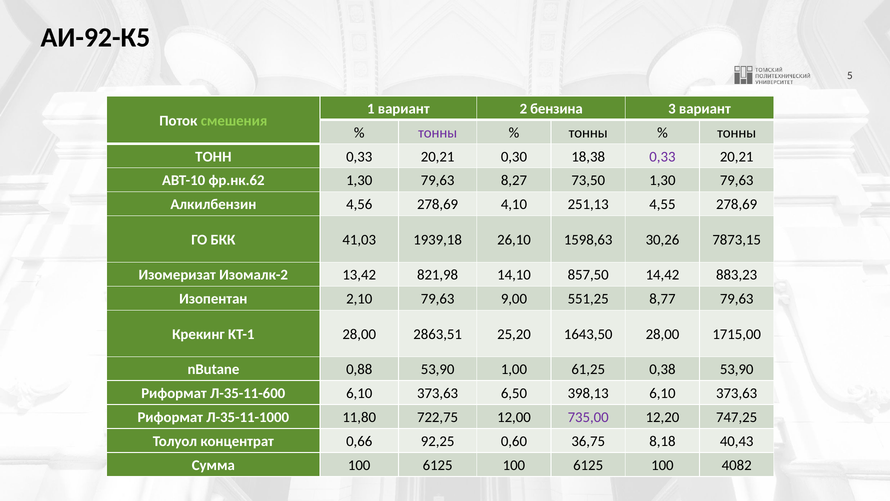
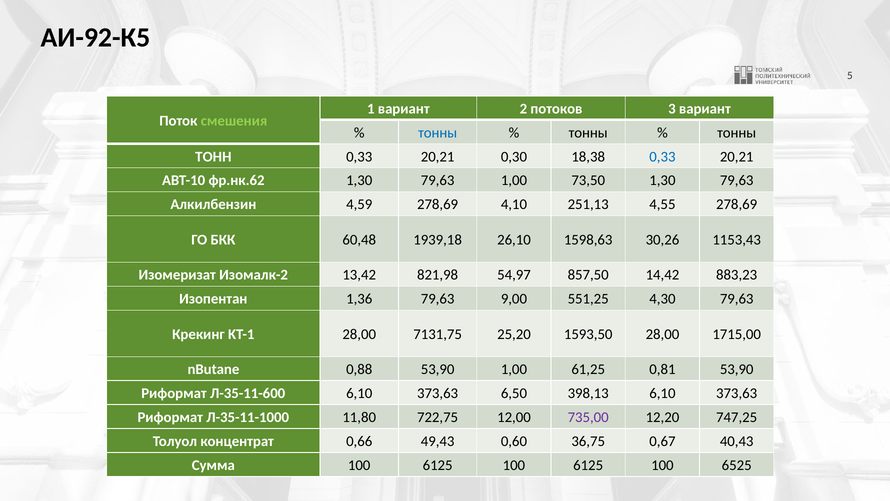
бензина: бензина -> потоков (556, 109)
тонны colour: purple -> blue (438, 133)
0,33 colour: purple -> blue (662, 156)
79,63 8,27: 8,27 -> 1,00 (514, 180)
4,56: 4,56 -> 4,59 (359, 204)
41,03: 41,03 -> 60,48 (359, 240)
7873,15: 7873,15 -> 1153,43 (737, 240)
14,10: 14,10 -> 54,97 (514, 275)
2,10: 2,10 -> 1,36 (359, 299)
8,77: 8,77 -> 4,30 (662, 299)
2863,51: 2863,51 -> 7131,75 (438, 334)
1643,50: 1643,50 -> 1593,50 (588, 334)
0,38: 0,38 -> 0,81 (662, 369)
92,25: 92,25 -> 49,43 (438, 441)
8,18: 8,18 -> 0,67 (662, 441)
4082: 4082 -> 6525 (737, 465)
